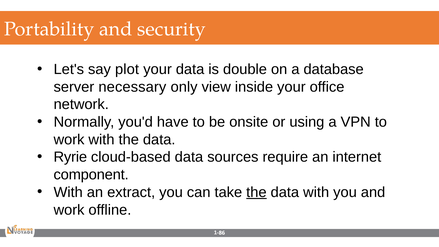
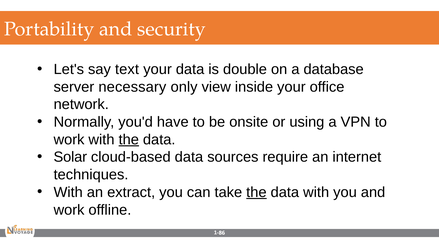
plot: plot -> text (127, 69)
the underline: none -> present (129, 140)
Ryrie: Ryrie -> Solar (70, 157)
component: component -> techniques (91, 175)
